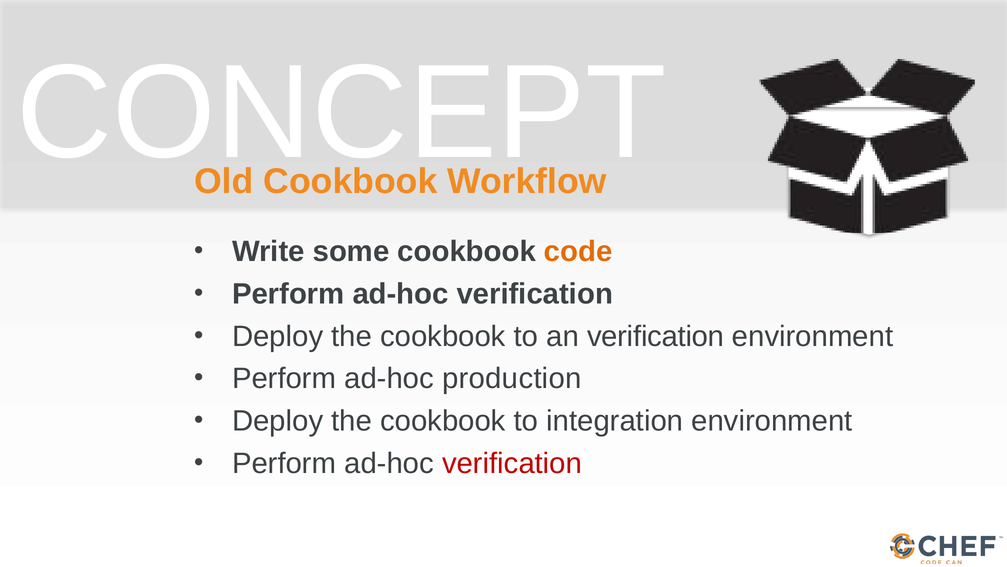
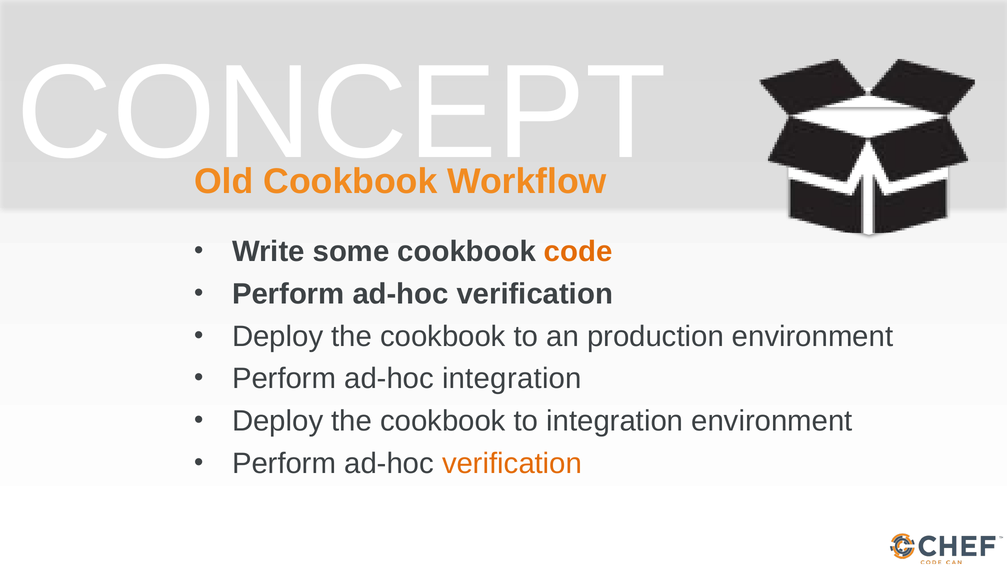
an verification: verification -> production (655, 336)
ad-hoc production: production -> integration (512, 378)
verification colour: red -> orange (512, 463)
